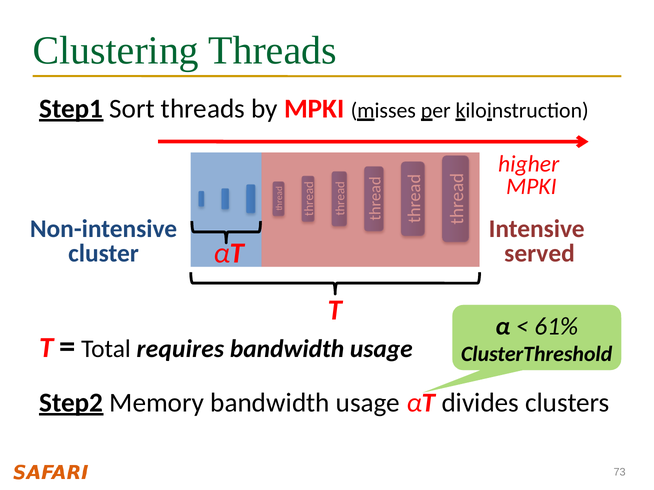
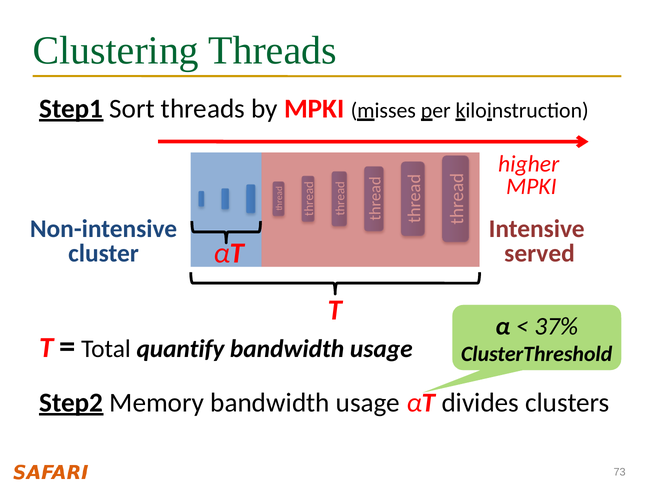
61%: 61% -> 37% (556, 327)
requires: requires -> quantify (180, 349)
